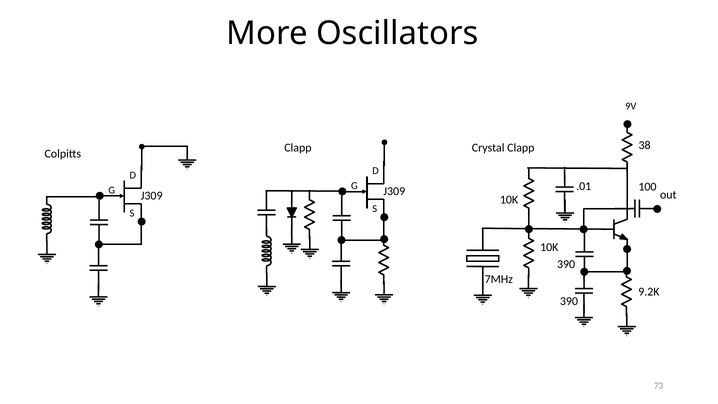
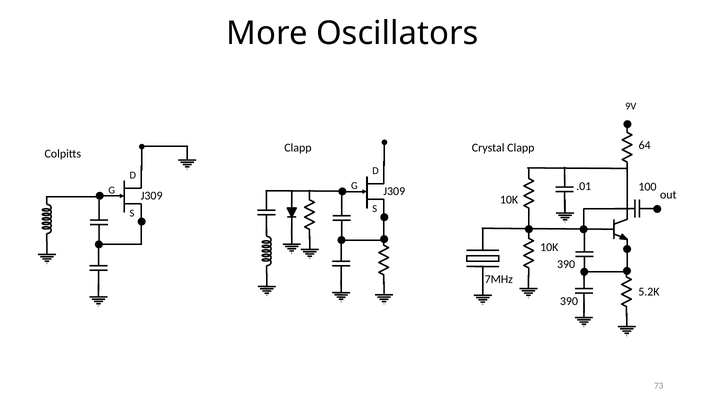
38: 38 -> 64 (645, 145)
9.2K: 9.2K -> 5.2K (649, 292)
